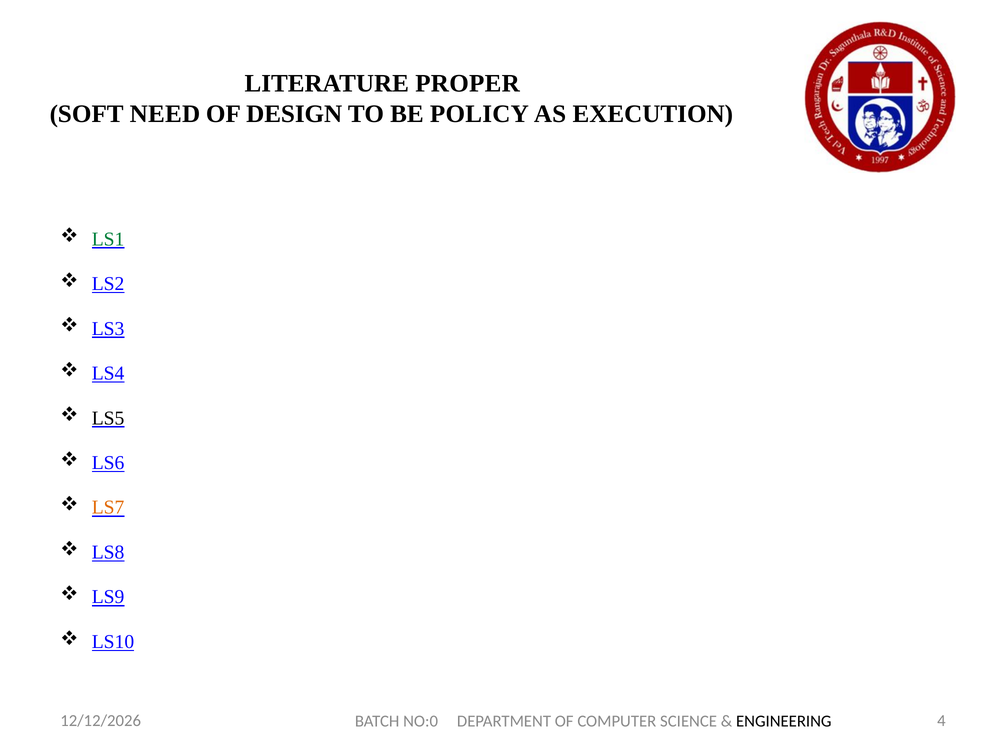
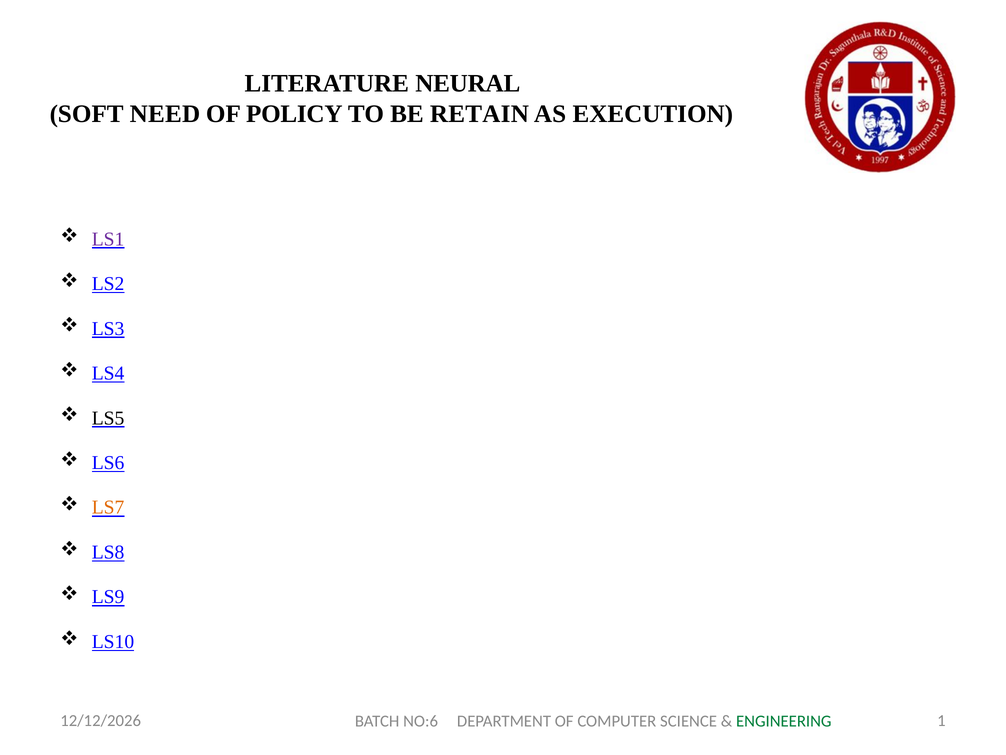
PROPER: PROPER -> NEURAL (468, 84)
DESIGN: DESIGN -> POLICY (294, 114)
POLICY: POLICY -> RETAIN (479, 114)
LS1 colour: green -> purple (108, 239)
4: 4 -> 1 (941, 720)
NO:0: NO:0 -> NO:6 (421, 721)
ENGINEERING colour: black -> green (784, 721)
